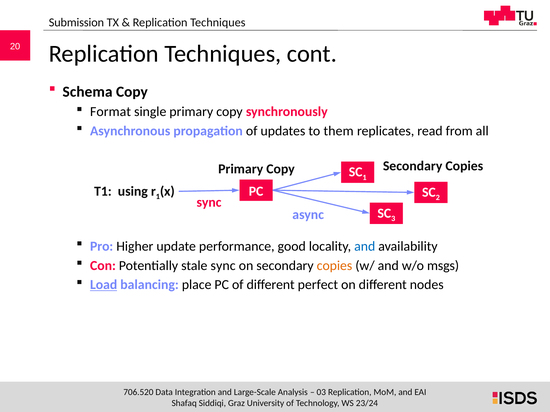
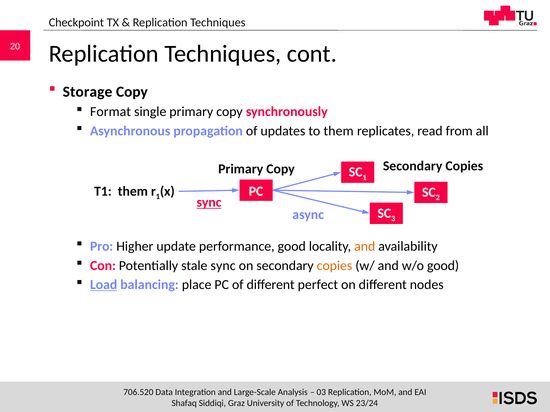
Submission: Submission -> Checkpoint (76, 22)
Schema: Schema -> Storage (88, 92)
T1 using: using -> them (133, 191)
sync underline: none -> present (209, 203)
and colour: blue -> orange (365, 247)
w/o msgs: msgs -> good (443, 266)
